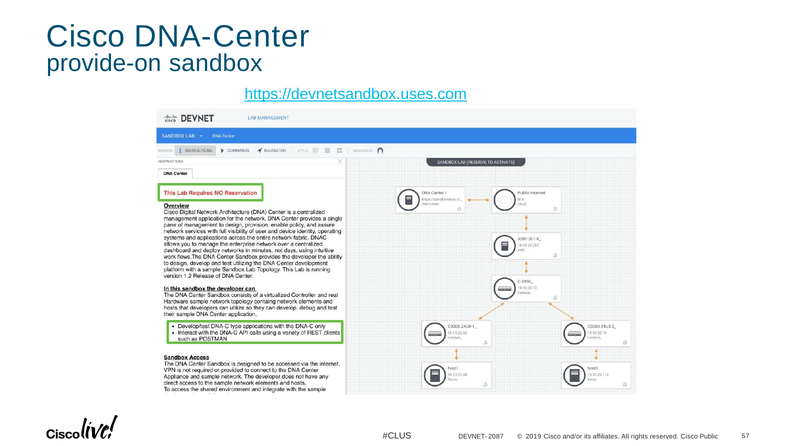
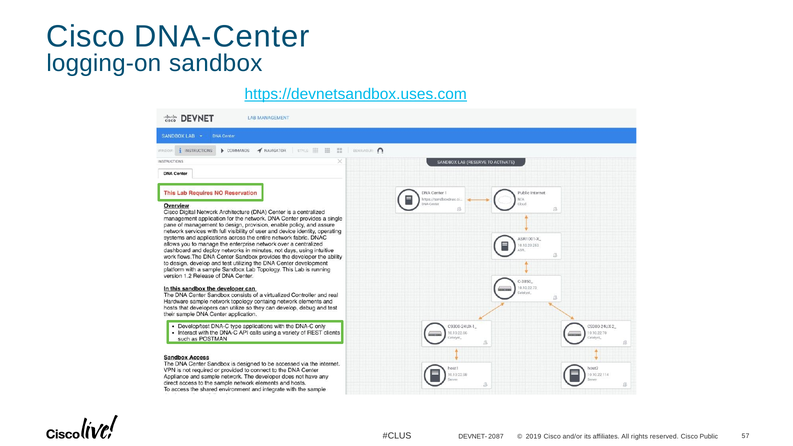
provide-on: provide-on -> logging-on (104, 63)
